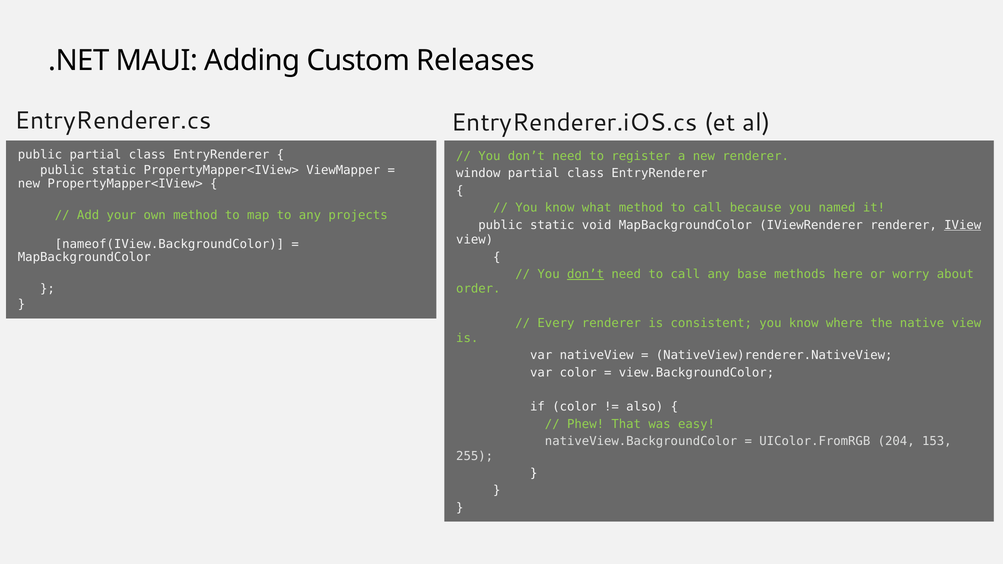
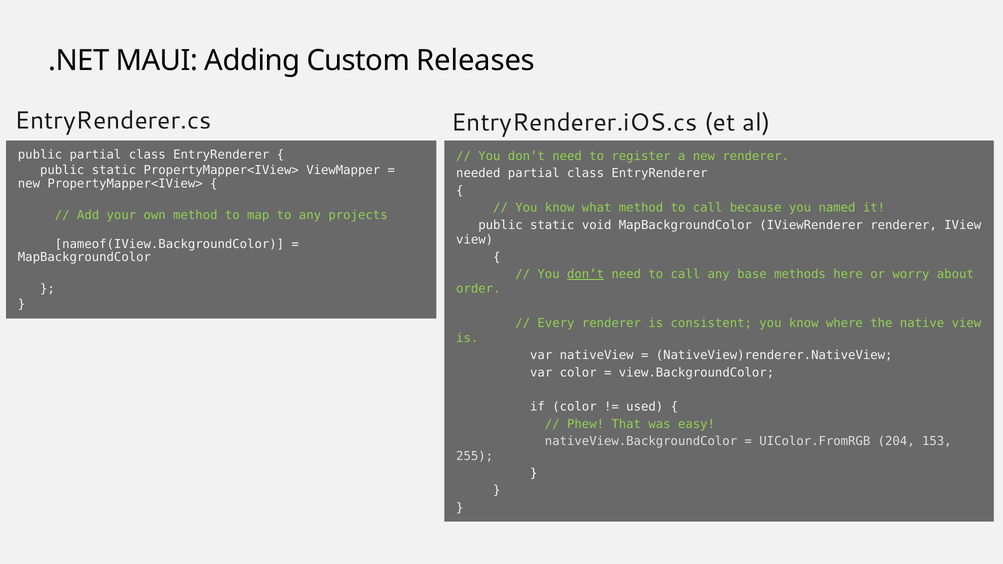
window: window -> needed (478, 173)
IView underline: present -> none (963, 225)
also: also -> used (645, 407)
